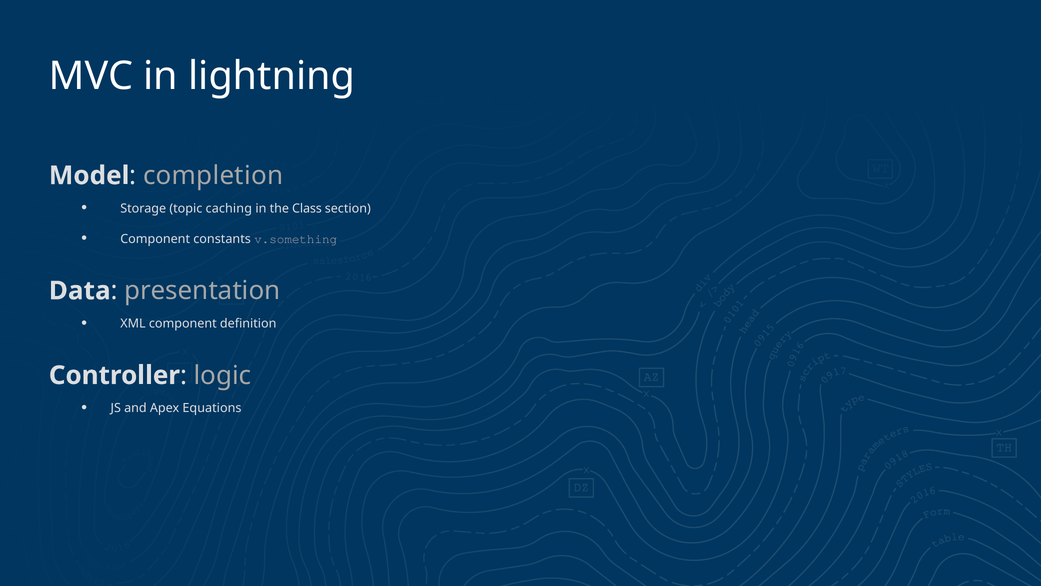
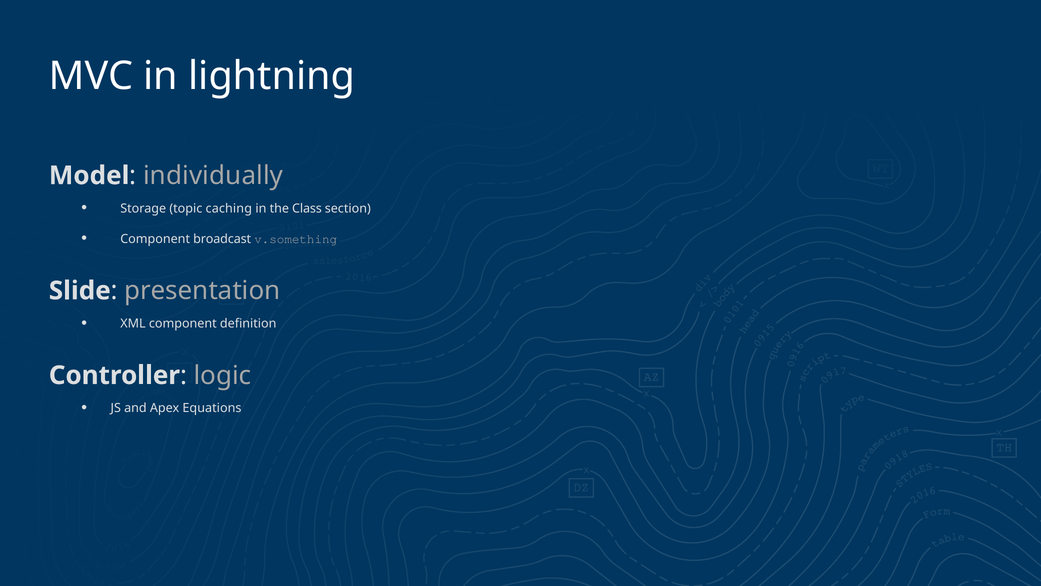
completion: completion -> individually (213, 175)
constants: constants -> broadcast (222, 239)
Data: Data -> Slide (80, 291)
